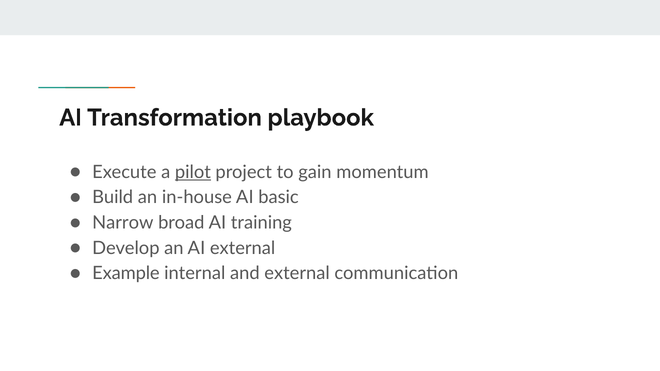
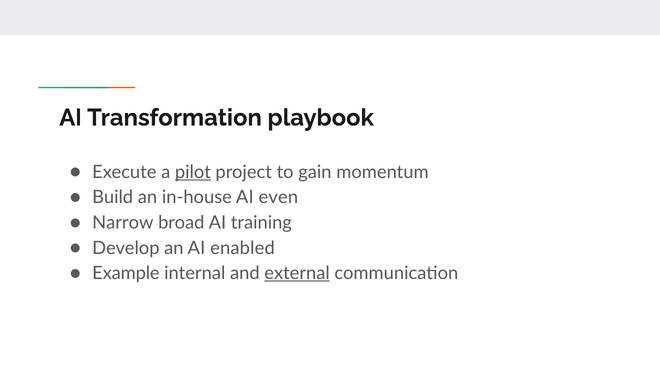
basic: basic -> even (278, 198)
AI external: external -> enabled (243, 248)
external underline: none -> present (297, 273)
